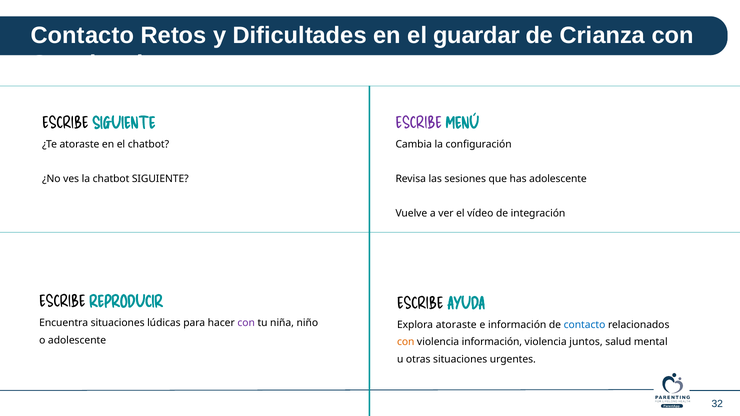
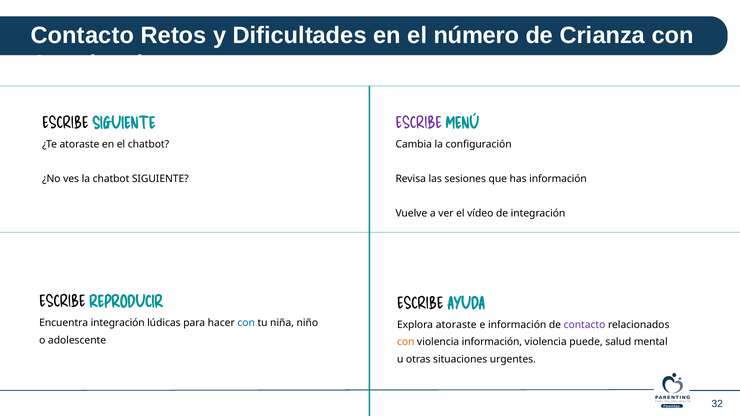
guardar: guardar -> número (476, 35)
has adolescente: adolescente -> información (558, 179)
Encuentra situaciones: situaciones -> integración (118, 323)
con colour: purple -> blue (246, 323)
contacto colour: blue -> purple (585, 325)
juntos: juntos -> puede (586, 342)
